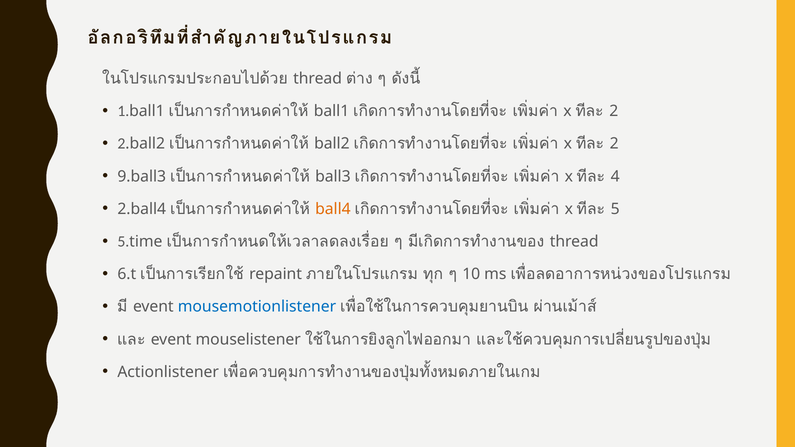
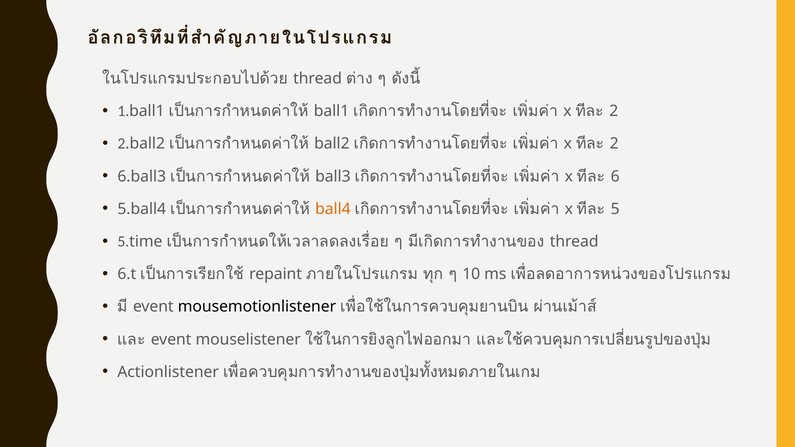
9.ball3: 9.ball3 -> 6.ball3 (142, 176)
4: 4 -> 6 (615, 176)
2.ball4: 2.ball4 -> 5.ball4 (142, 209)
mousemotionlistener colour: blue -> black (257, 307)
